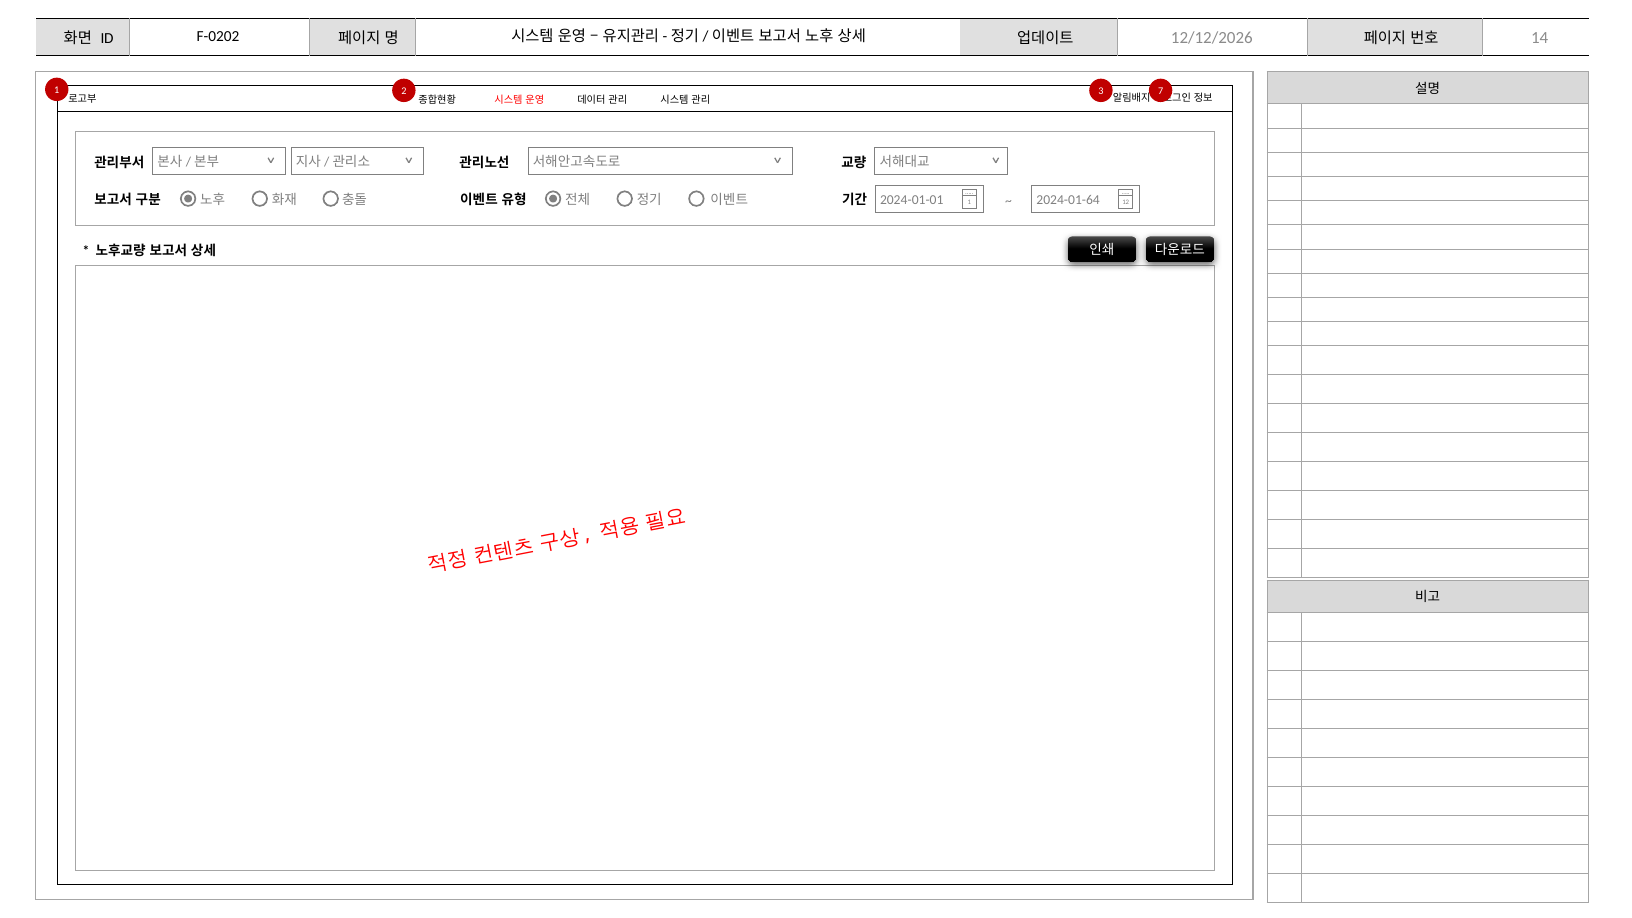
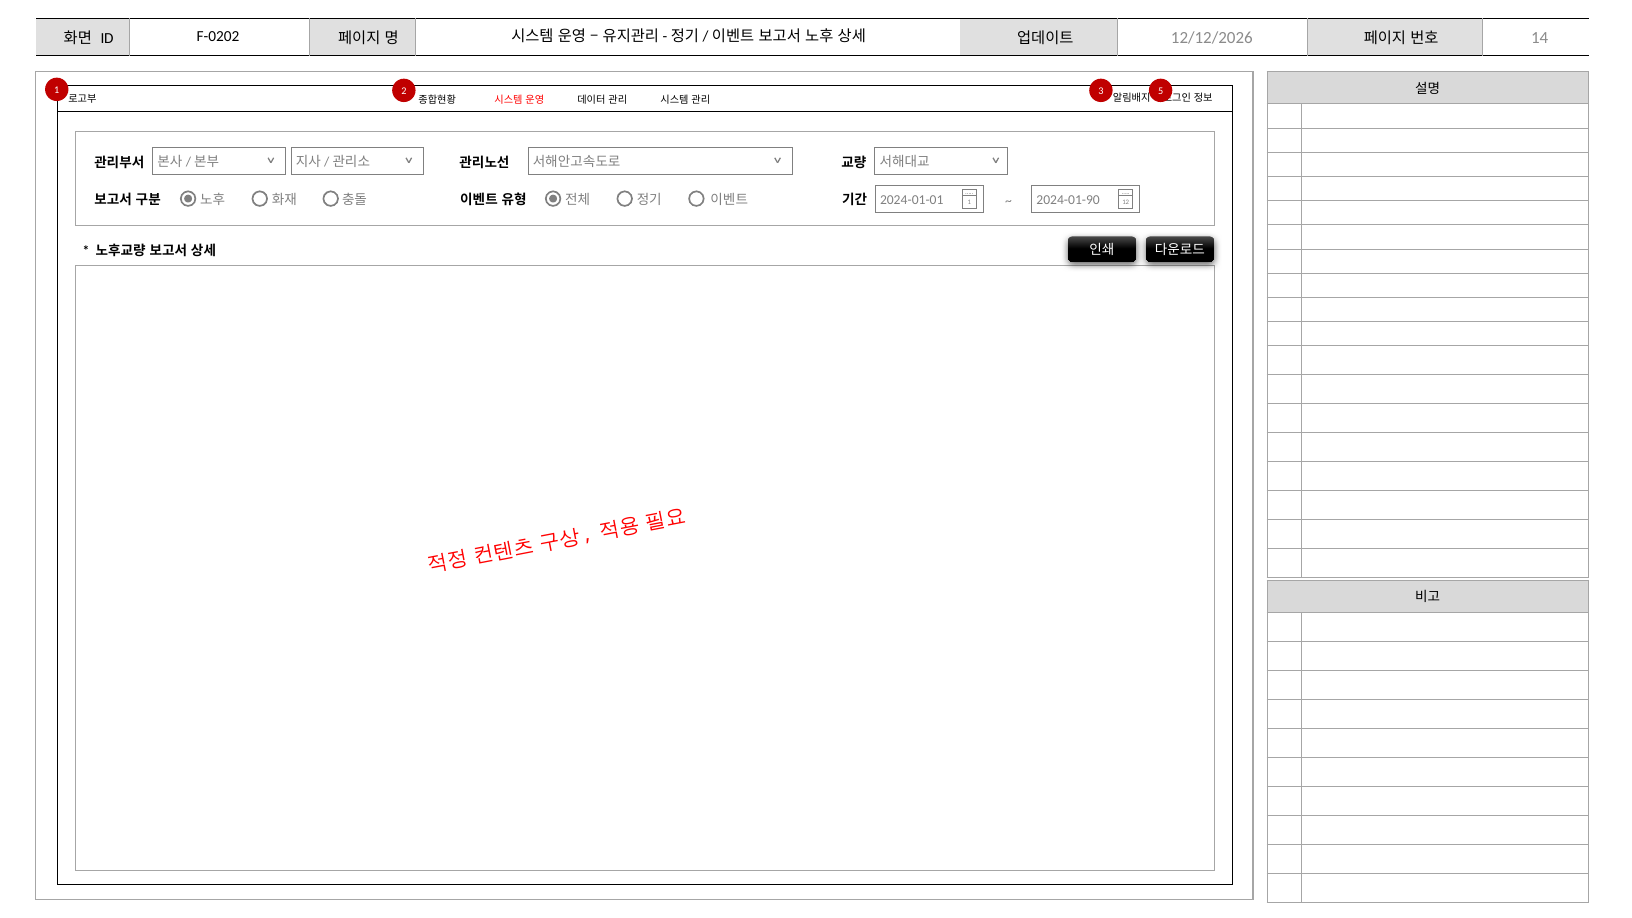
7: 7 -> 5 (1161, 91)
2024-01-64: 2024-01-64 -> 2024-01-90 (1068, 200)
